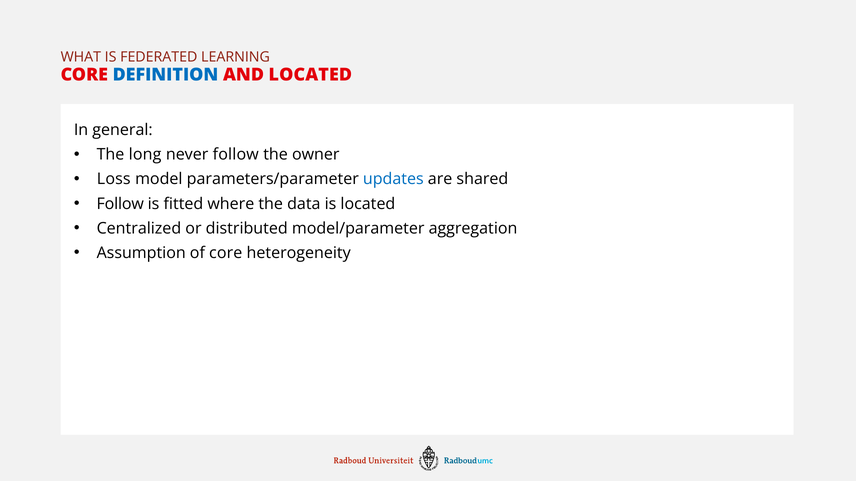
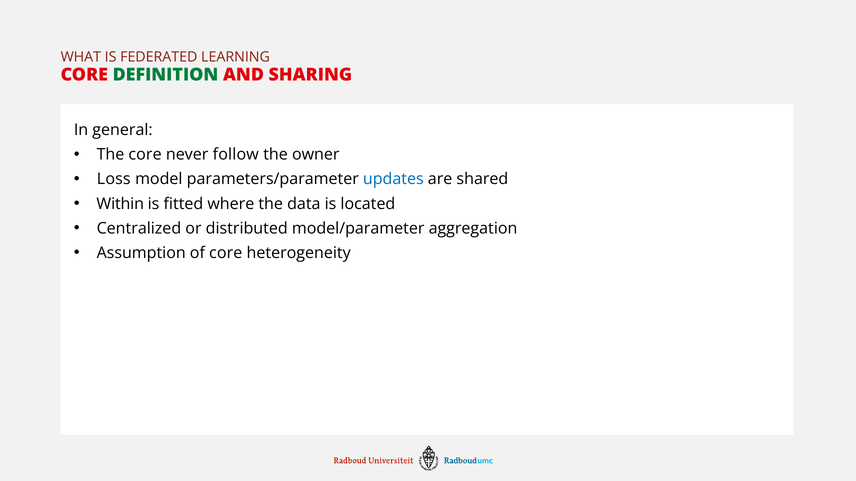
DEFINITION colour: blue -> green (165, 75)
AND LOCATED: LOCATED -> SHARING (310, 75)
The long: long -> core (145, 155)
Follow: Follow -> Within (120, 204)
